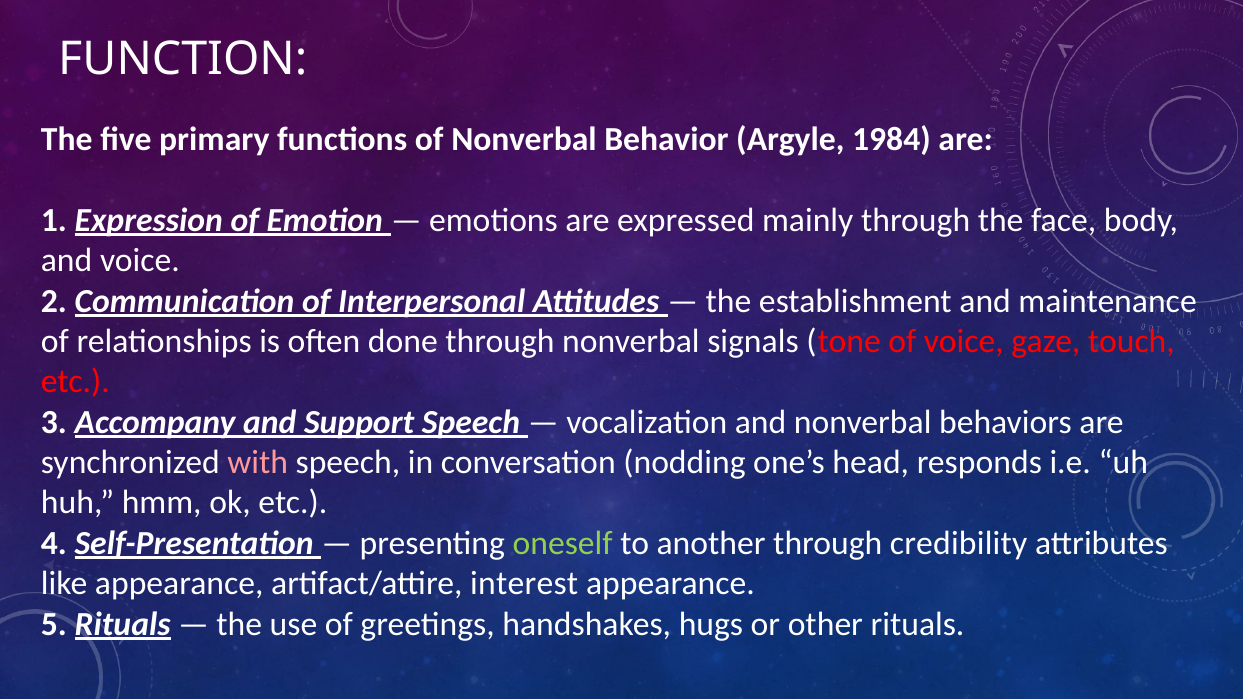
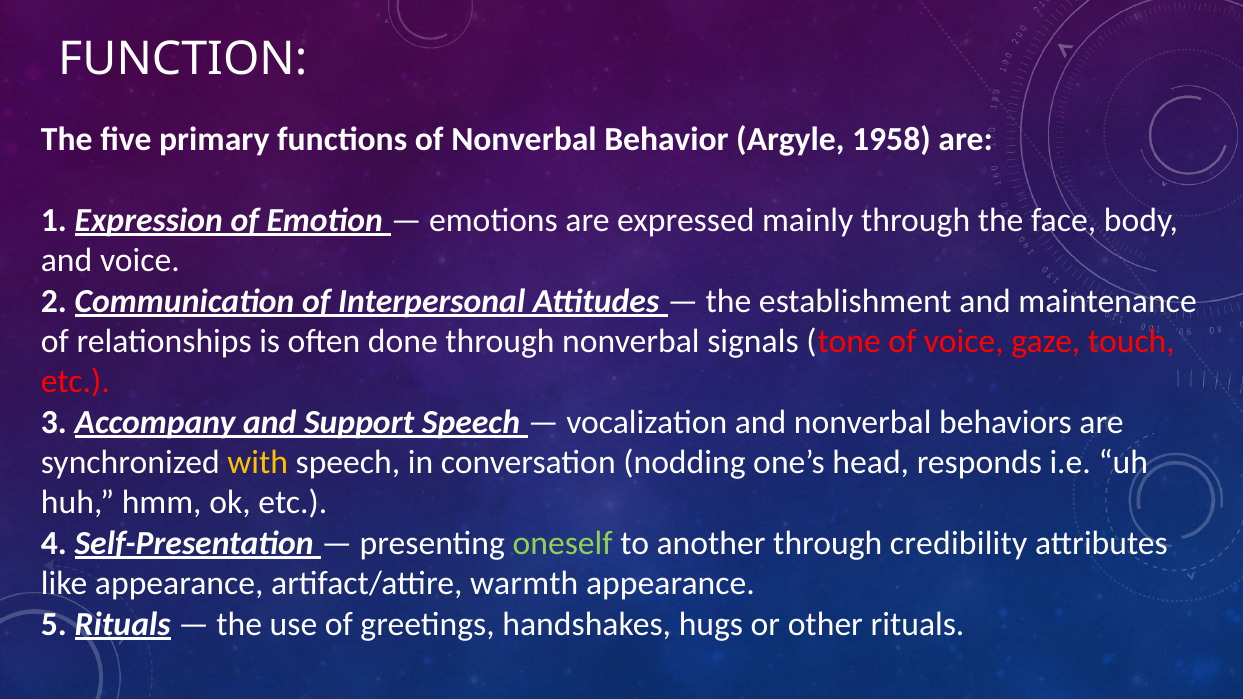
1984: 1984 -> 1958 (891, 140)
with colour: pink -> yellow (258, 463)
interest: interest -> warmth (524, 584)
